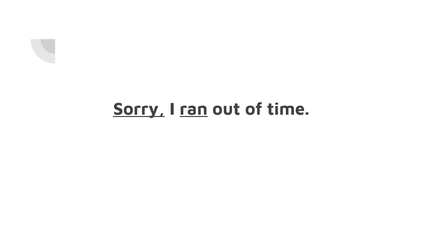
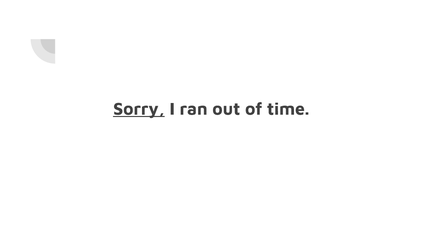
ran underline: present -> none (194, 109)
